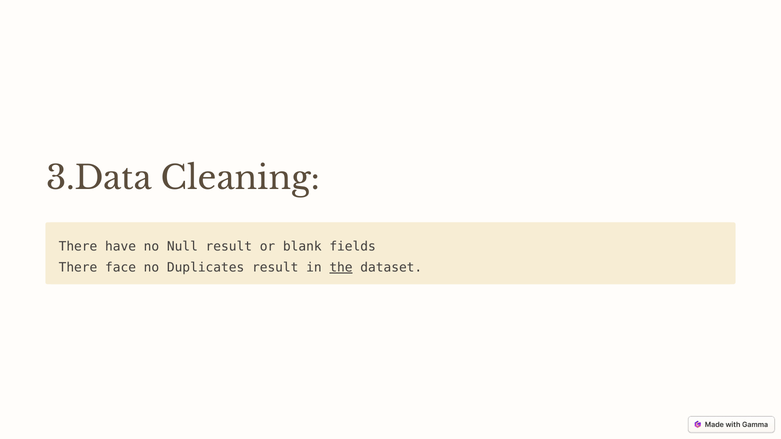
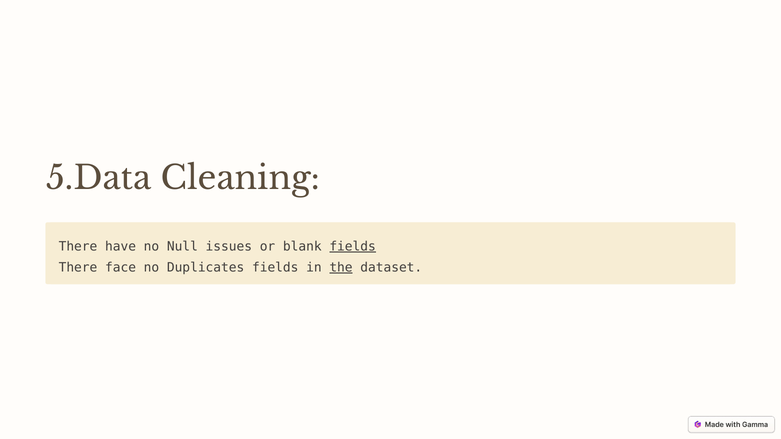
3.Data: 3.Data -> 5.Data (99, 178)
Null result: result -> issues (229, 247)
fields underline: none -> present (353, 247)
Duplicates result: result -> fields (275, 268)
